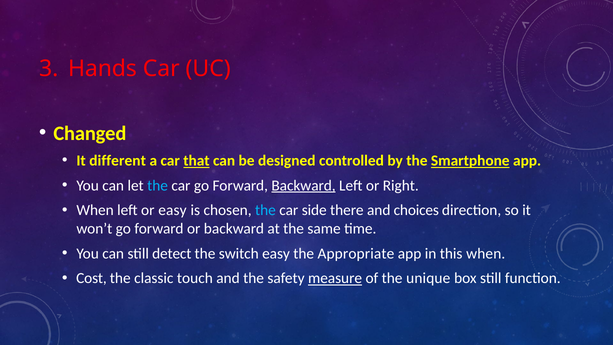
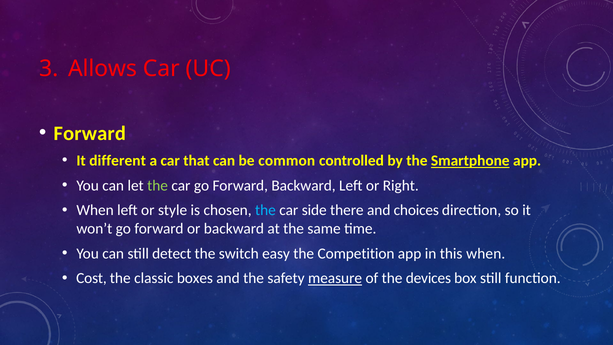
Hands: Hands -> Allows (102, 69)
Changed: Changed -> Forward (90, 133)
that underline: present -> none (196, 161)
designed: designed -> common (287, 161)
the colour: light blue -> light green (158, 185)
Backward underline: present -> none (304, 185)
or easy: easy -> style (173, 210)
Appropriate: Appropriate -> Competition (356, 253)
touch: touch -> boxes (195, 278)
unique: unique -> devices (428, 278)
